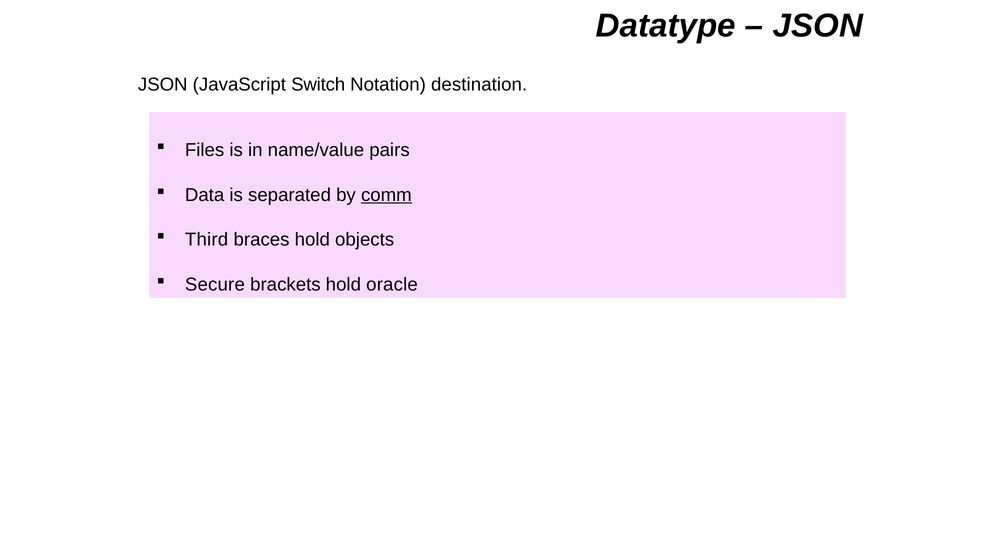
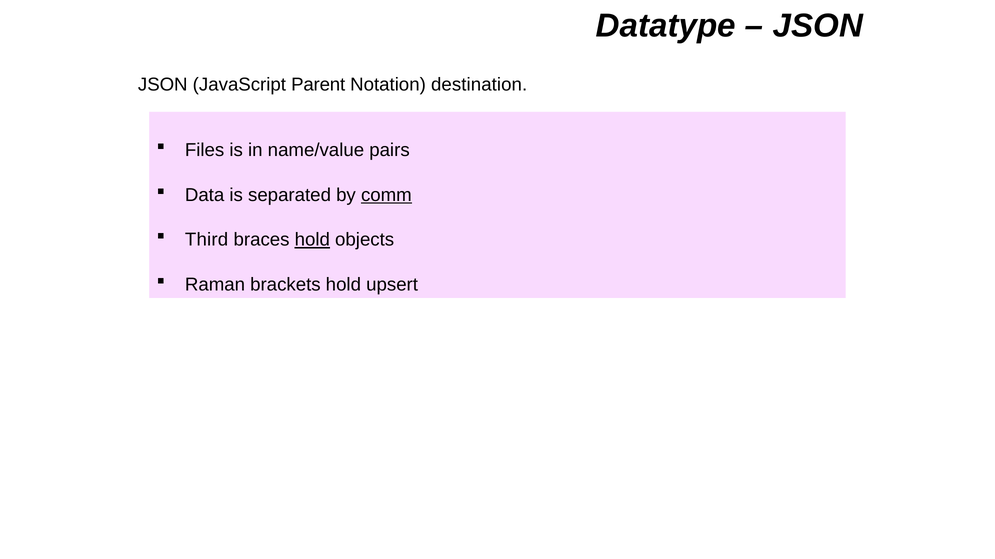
Switch: Switch -> Parent (318, 85)
hold underline: none -> present (312, 240)
Secure: Secure -> Raman (215, 285)
oracle: oracle -> upsert (392, 285)
